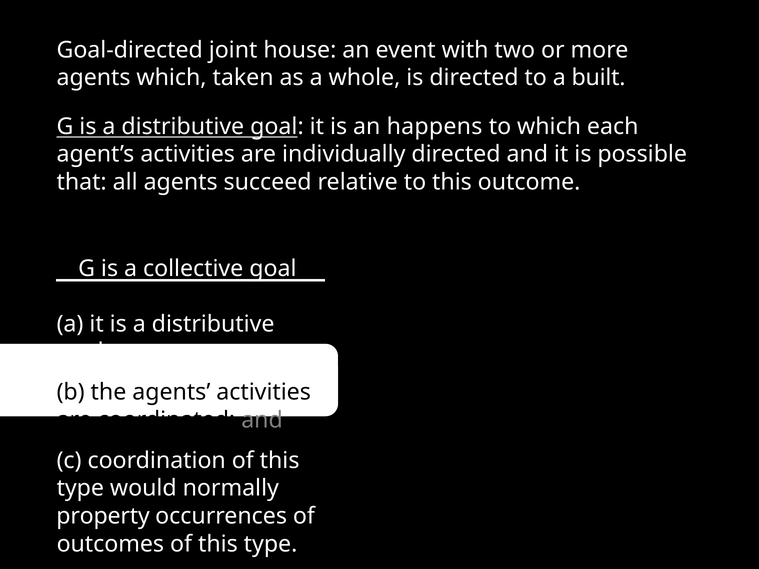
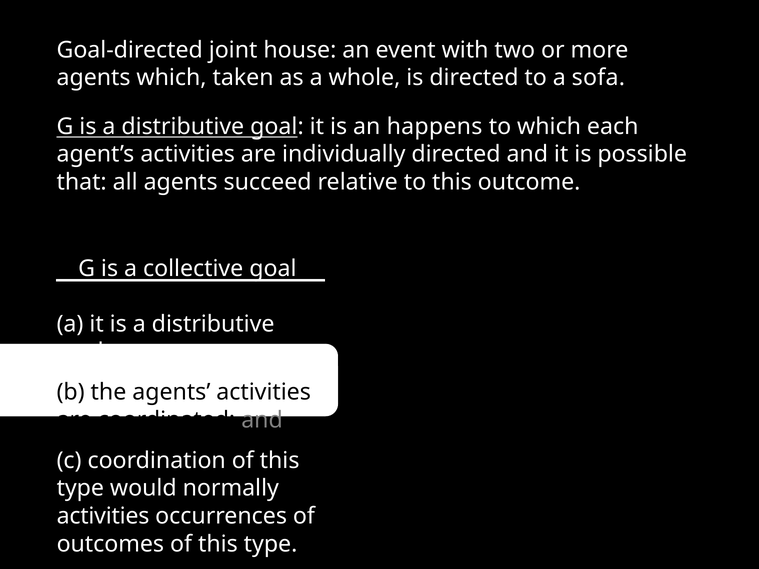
built: built -> sofa (598, 78)
property: property -> activities (103, 516)
